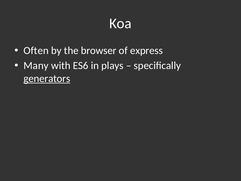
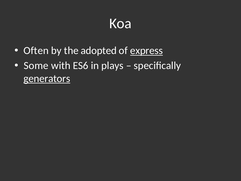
browser: browser -> adopted (99, 51)
express underline: none -> present (147, 51)
Many: Many -> Some (36, 66)
